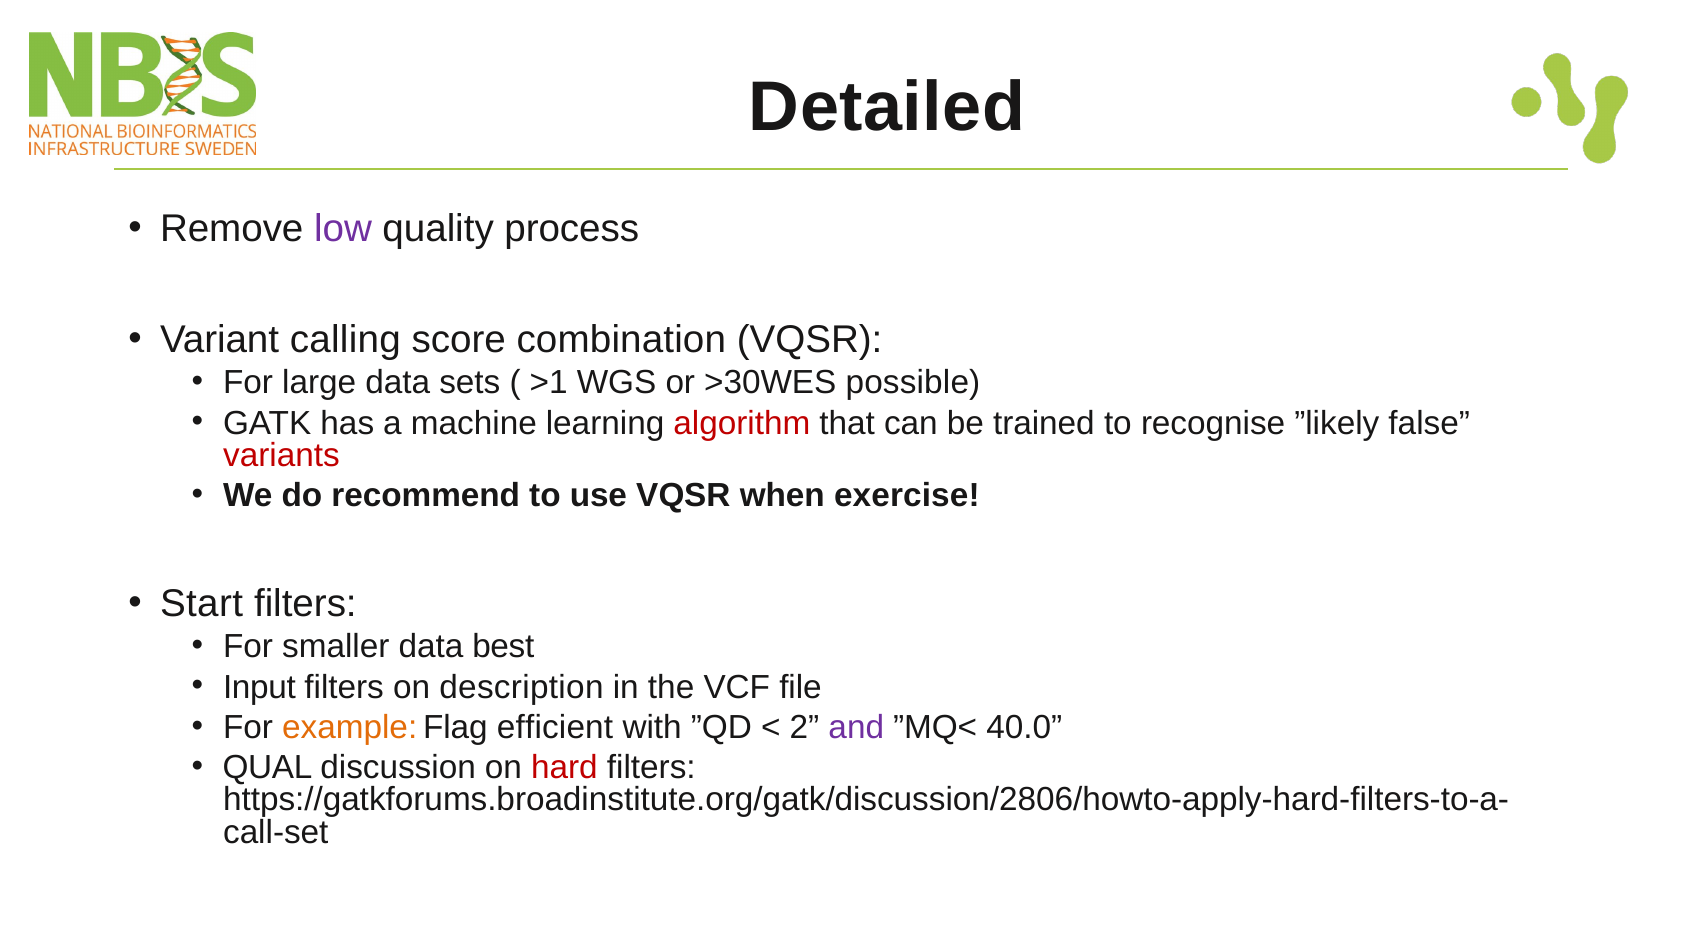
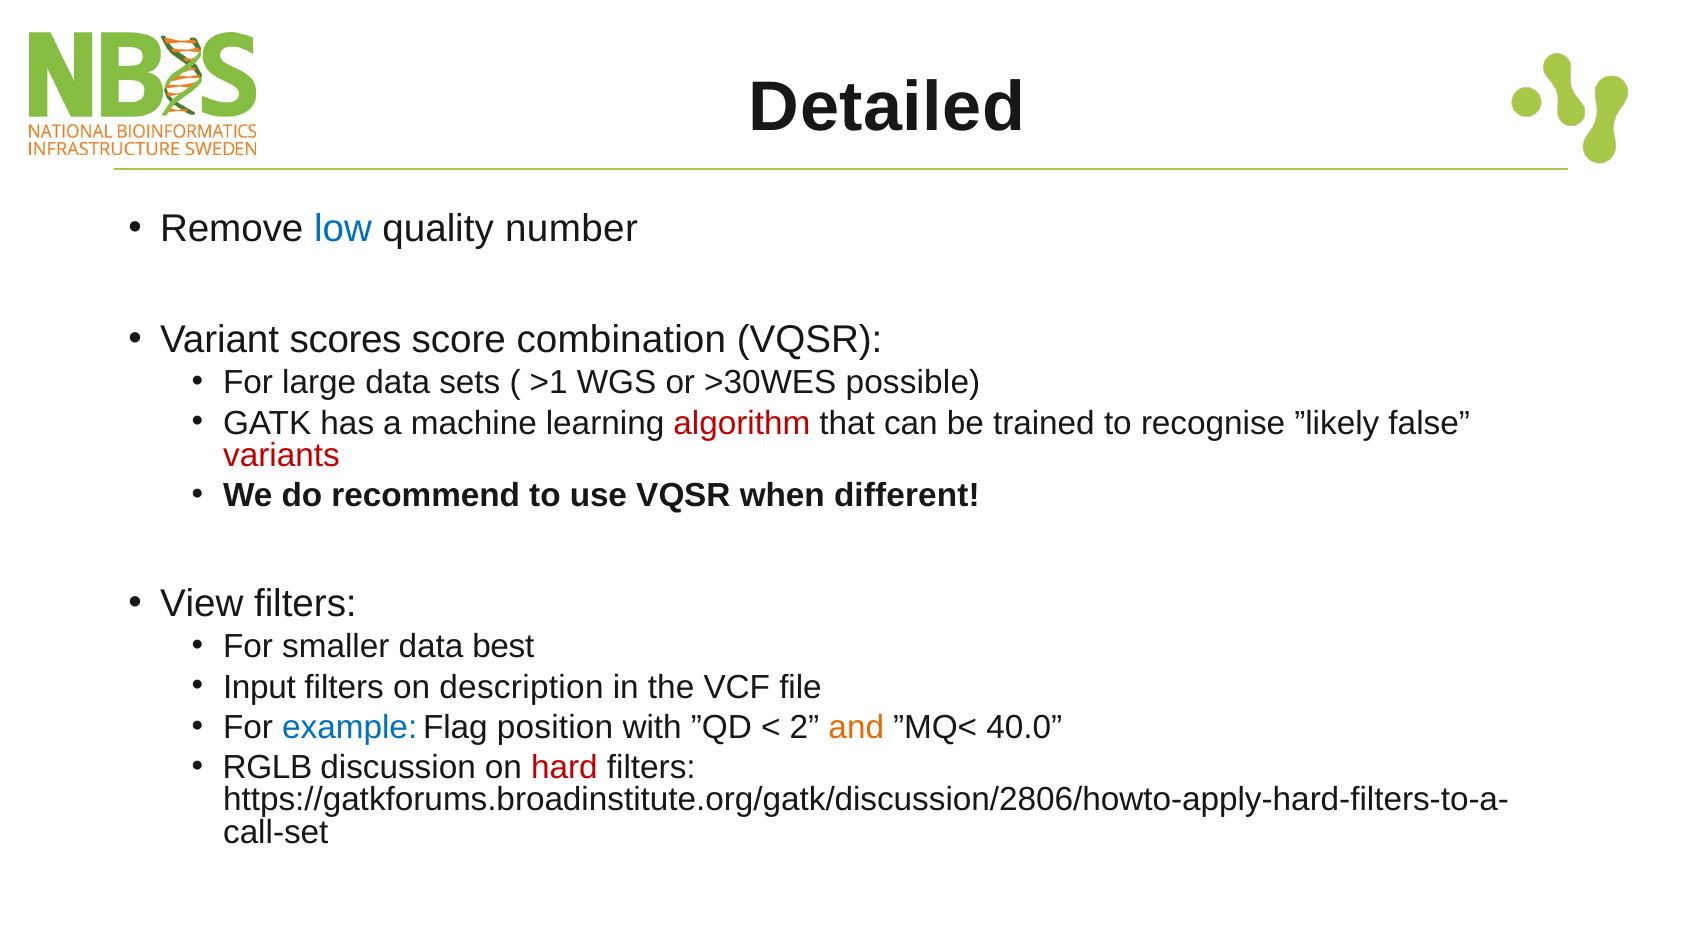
low colour: purple -> blue (343, 229)
process: process -> number (572, 229)
calling: calling -> scores (346, 340)
exercise: exercise -> different (907, 496)
Start: Start -> View (202, 604)
example colour: orange -> blue (350, 727)
efficient: efficient -> position (555, 727)
and colour: purple -> orange (856, 727)
QUAL: QUAL -> RGLB (267, 767)
